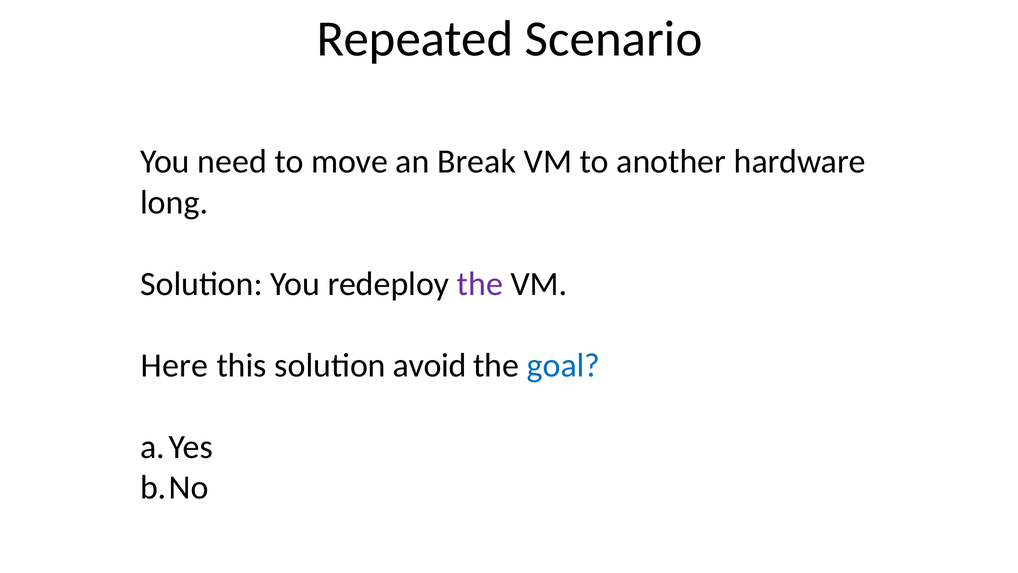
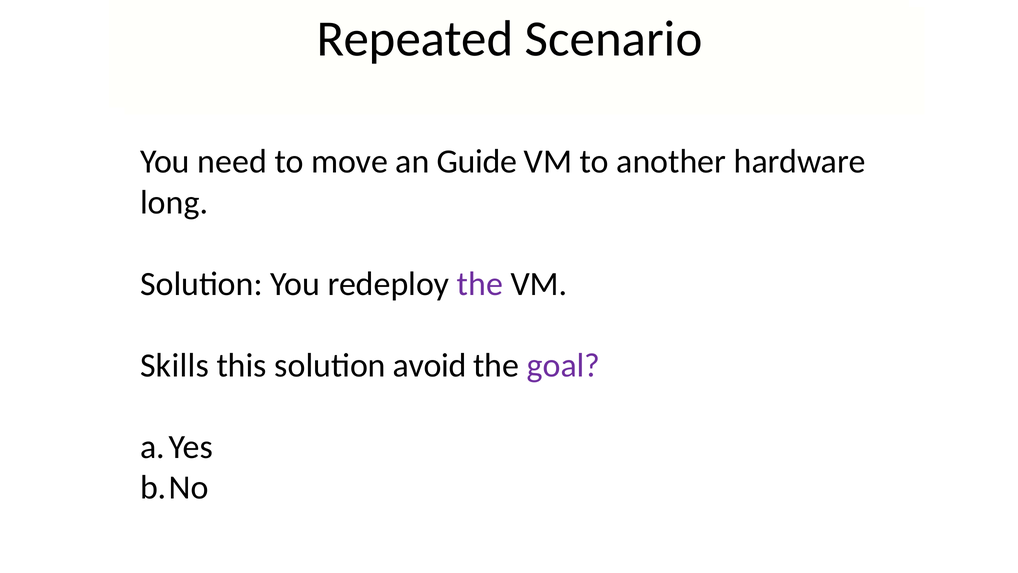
Break: Break -> Guide (477, 162)
Here: Here -> Skills (174, 365)
goal colour: blue -> purple (563, 365)
